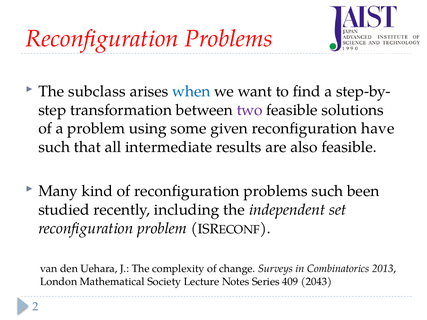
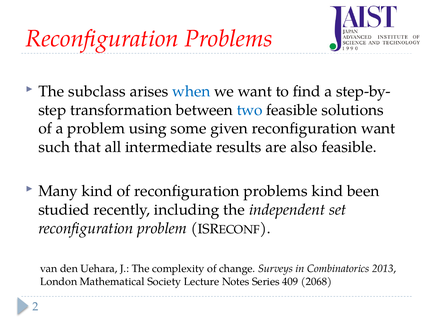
two colour: purple -> blue (250, 110)
reconfiguration have: have -> want (378, 129)
problems such: such -> kind (327, 191)
2043: 2043 -> 2068 (316, 282)
